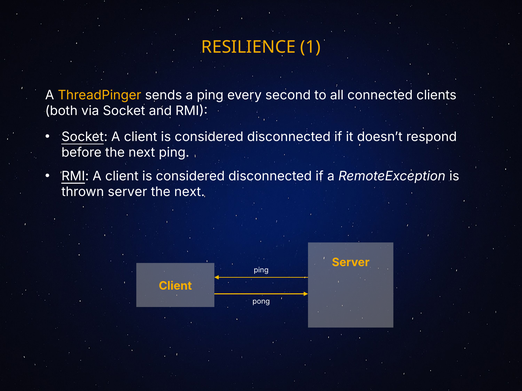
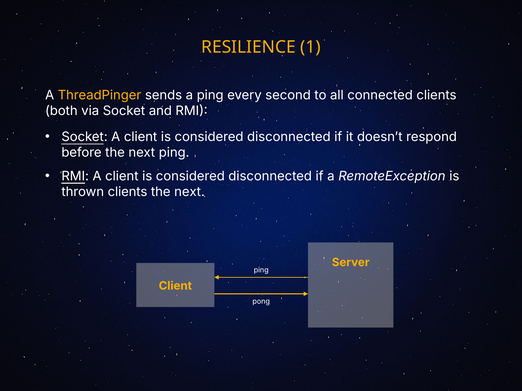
thrown server: server -> clients (128, 192)
